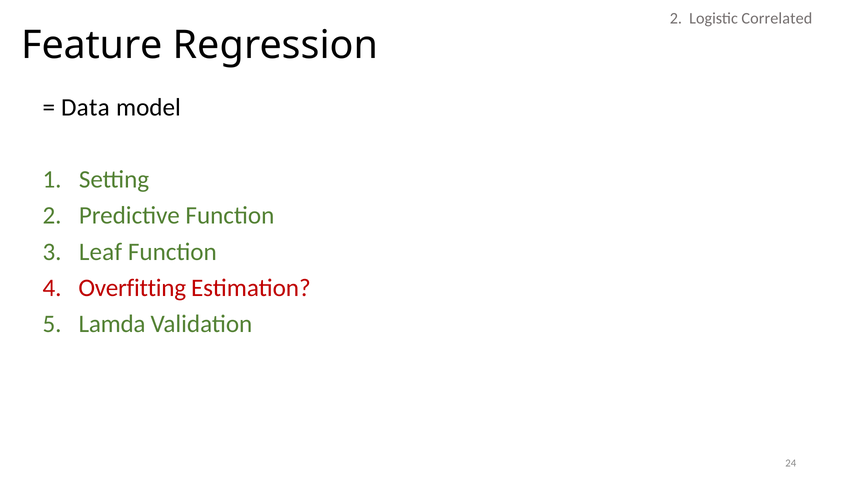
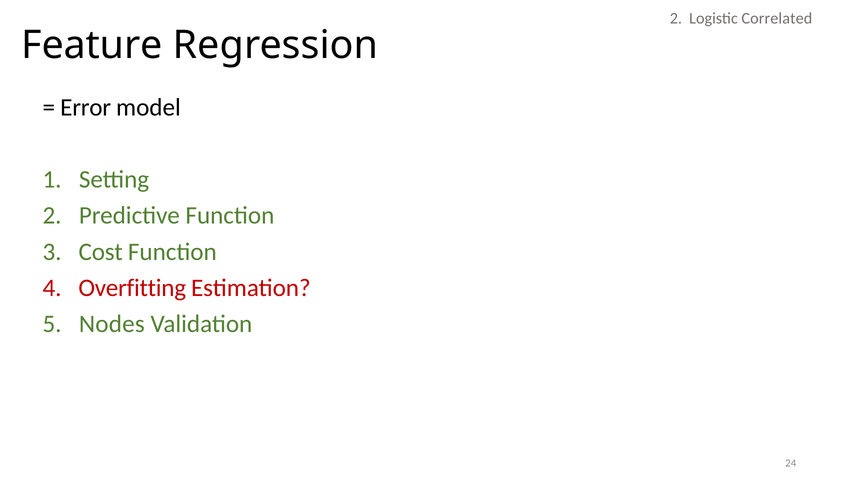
Data: Data -> Error (86, 107)
Leaf: Leaf -> Cost (101, 252)
Lamda: Lamda -> Nodes (112, 324)
